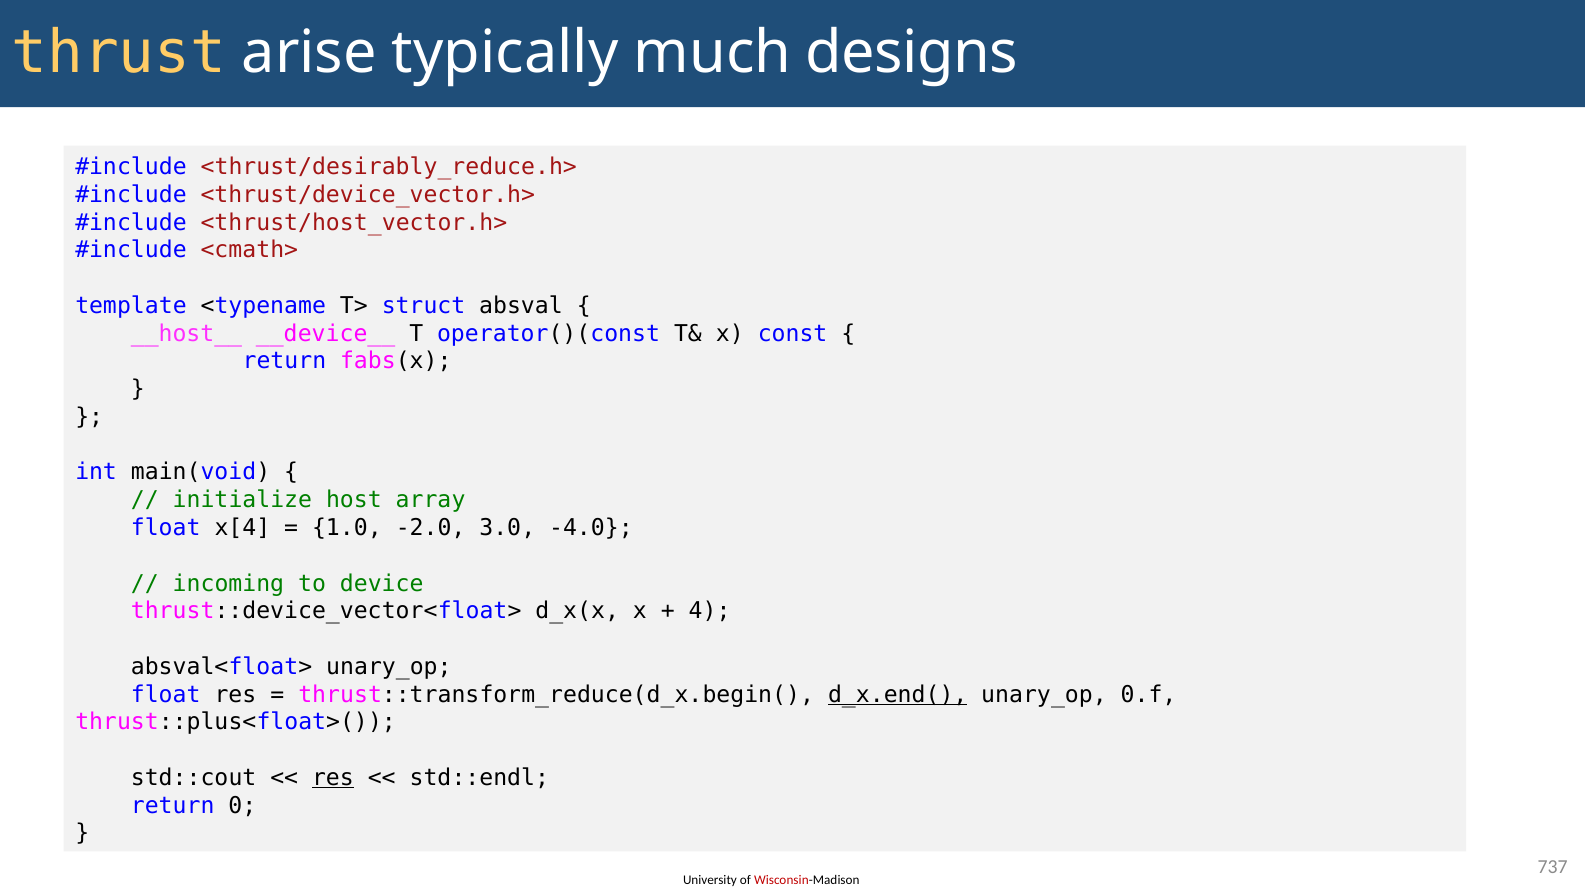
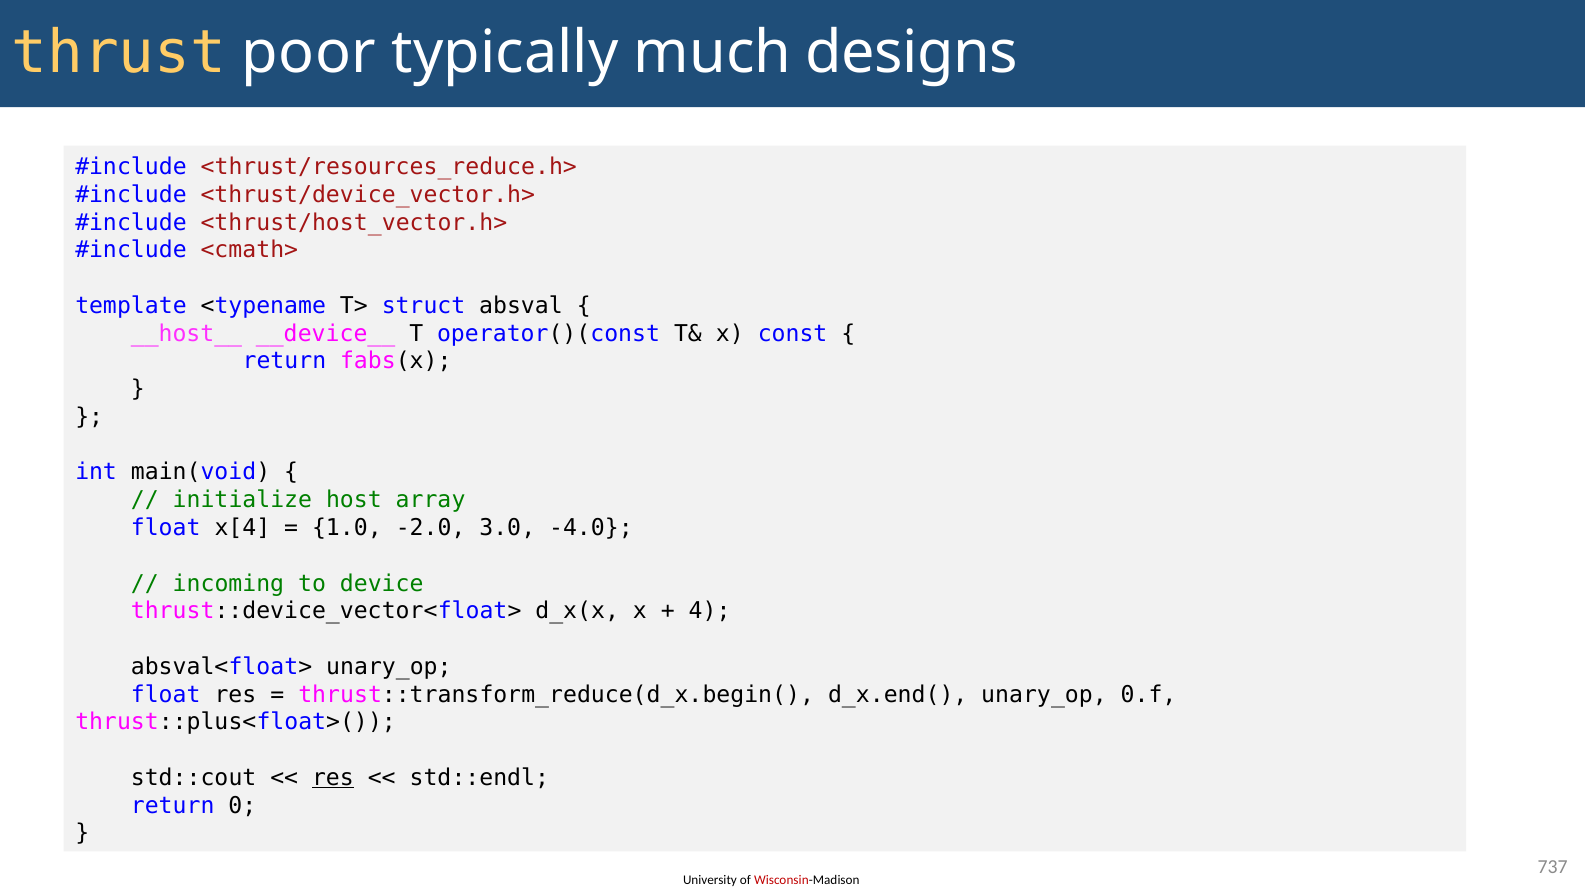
arise: arise -> poor (309, 53)
<thrust/desirably_reduce.h>: <thrust/desirably_reduce.h> -> <thrust/resources_reduce.h> (389, 167)
d_x.end( underline: present -> none (898, 694)
